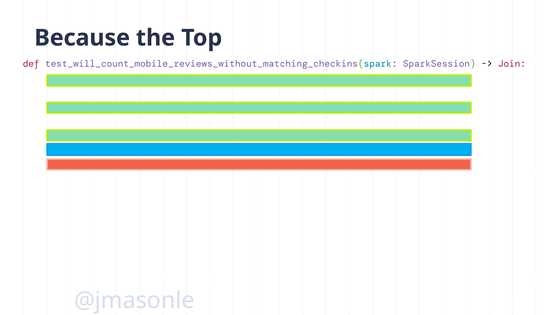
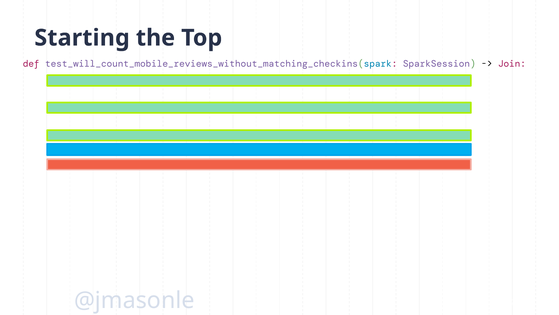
Because: Because -> Starting (82, 38)
